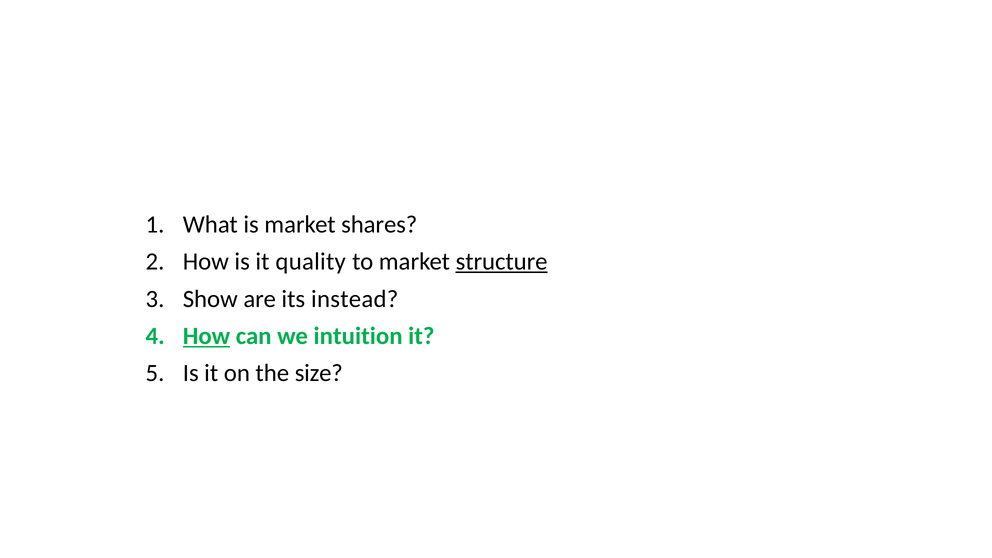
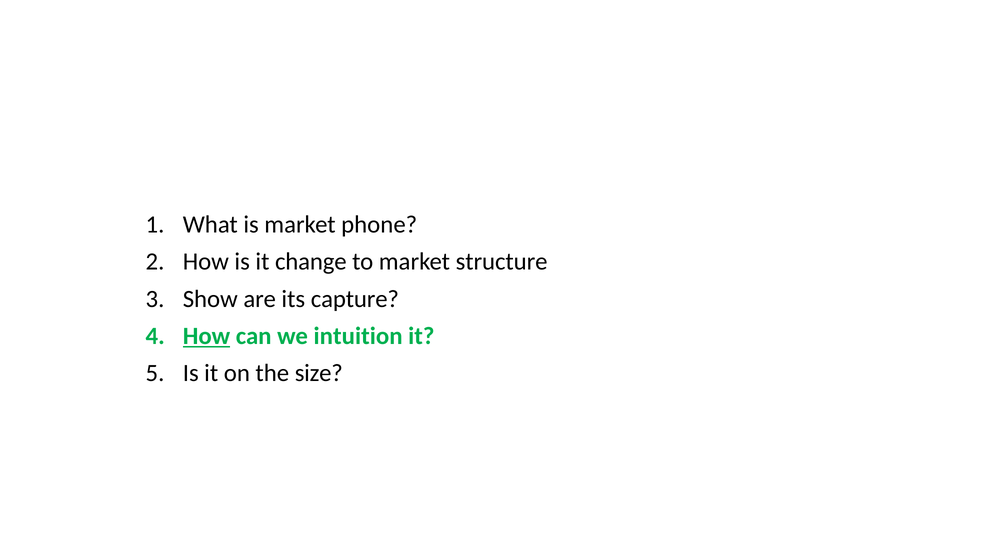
shares: shares -> phone (379, 225)
quality: quality -> change (311, 262)
structure underline: present -> none (502, 262)
instead: instead -> capture (355, 299)
